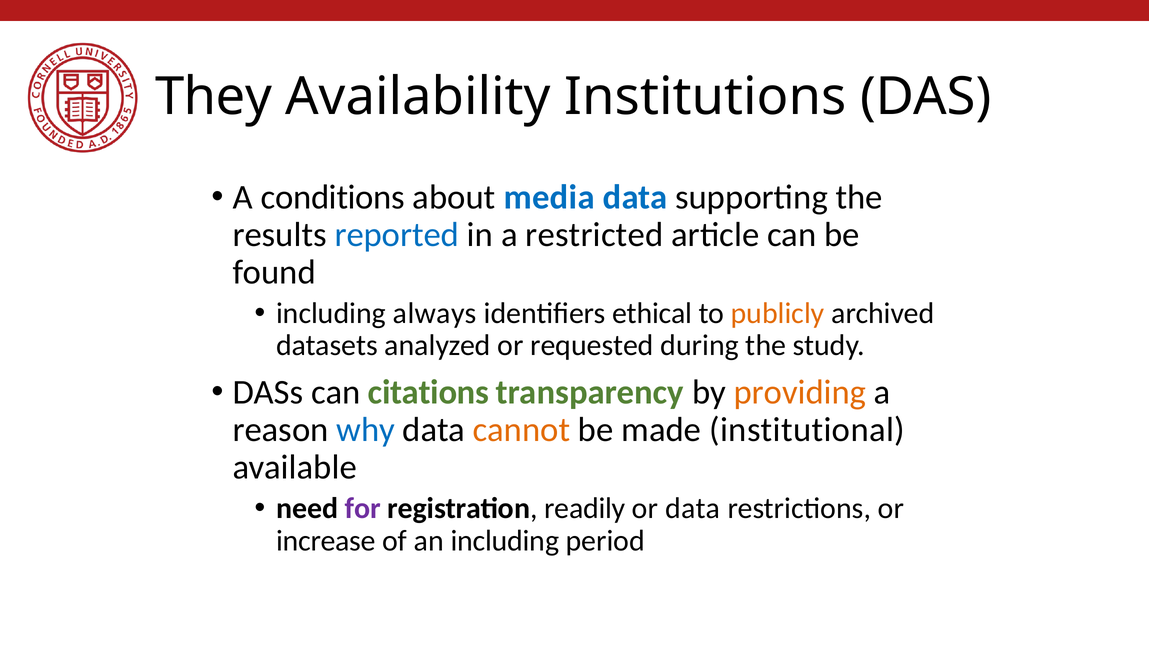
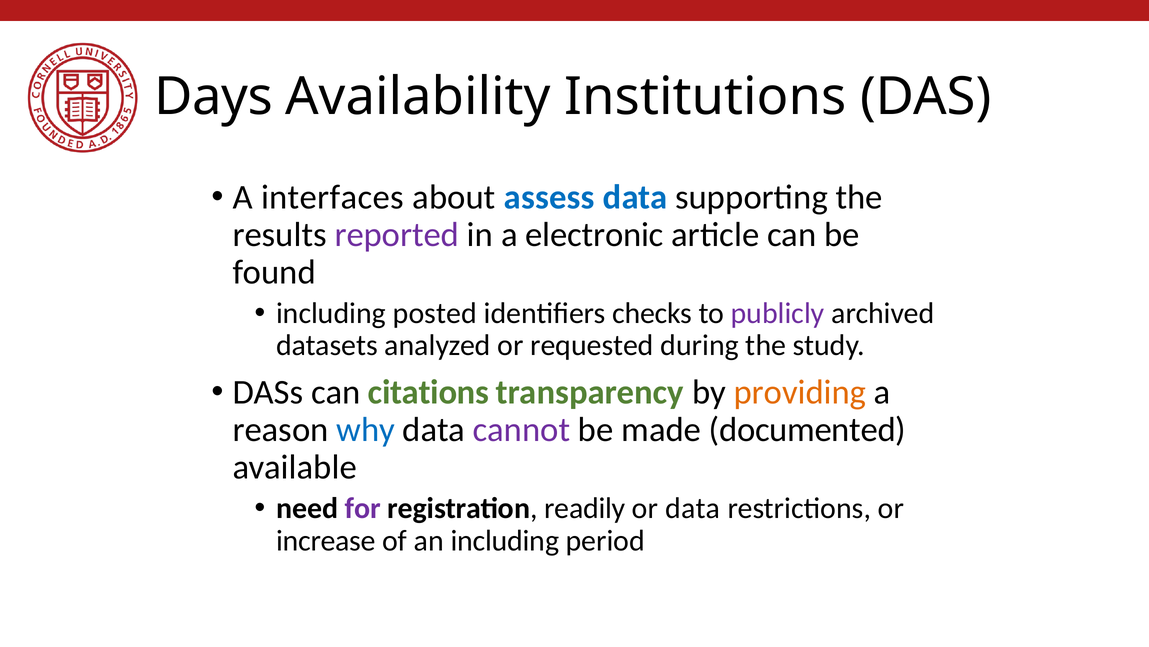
They: They -> Days (214, 97)
conditions: conditions -> interfaces (333, 197)
media: media -> assess (549, 197)
reported colour: blue -> purple (397, 234)
restricted: restricted -> electronic (595, 234)
always: always -> posted (435, 313)
ethical: ethical -> checks (652, 313)
publicly colour: orange -> purple (778, 313)
cannot colour: orange -> purple (521, 429)
institutional: institutional -> documented (807, 429)
